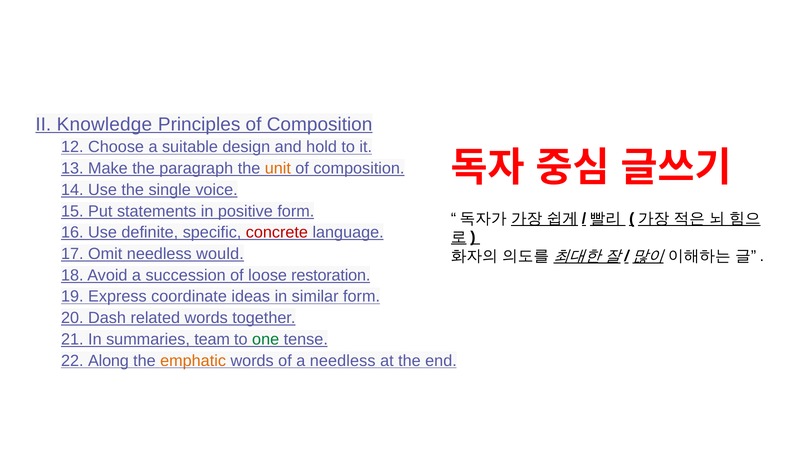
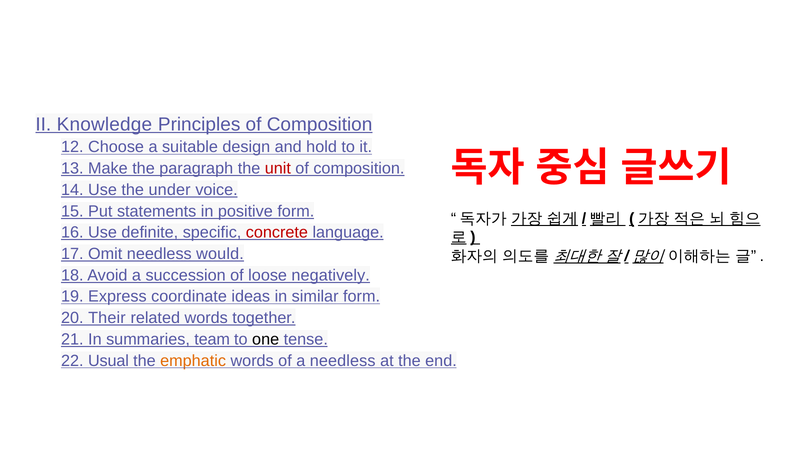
unit colour: orange -> red (278, 169)
single: single -> under (170, 190)
restoration: restoration -> negatively (331, 275)
Dash: Dash -> Their (107, 318)
one colour: green -> black (266, 340)
Along: Along -> Usual (108, 361)
